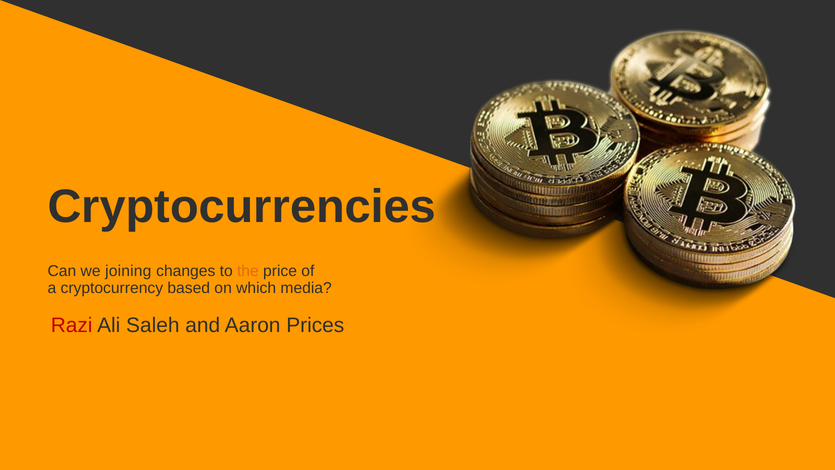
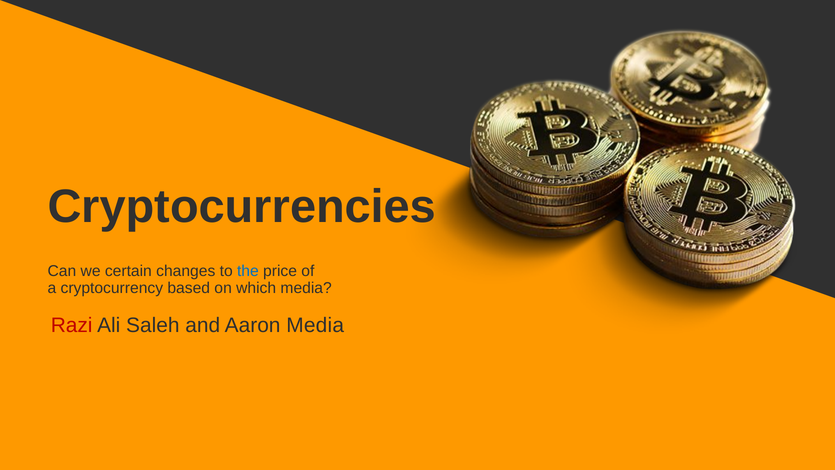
joining: joining -> certain (128, 271)
the colour: orange -> blue (248, 271)
Aaron Prices: Prices -> Media (315, 325)
